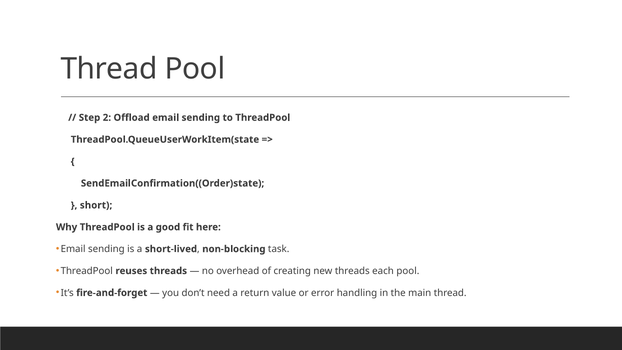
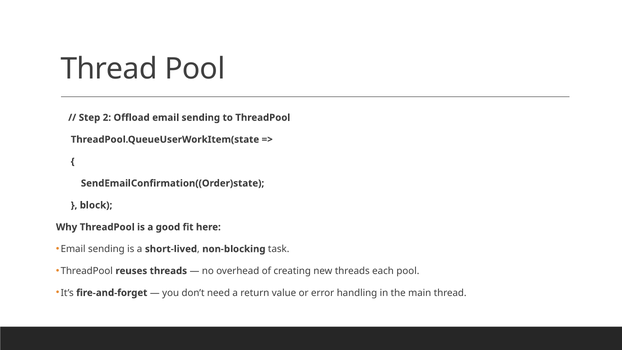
short: short -> block (96, 205)
